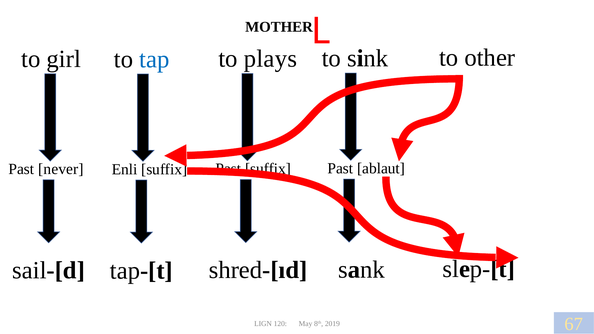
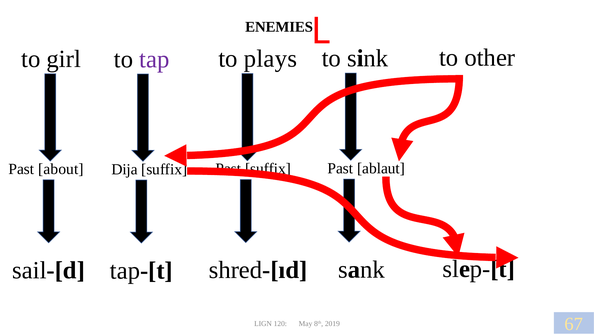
MOTHER: MOTHER -> ENEMIES (279, 27)
tap colour: blue -> purple (154, 59)
never: never -> about (61, 169)
Enli: Enli -> Dija (125, 169)
